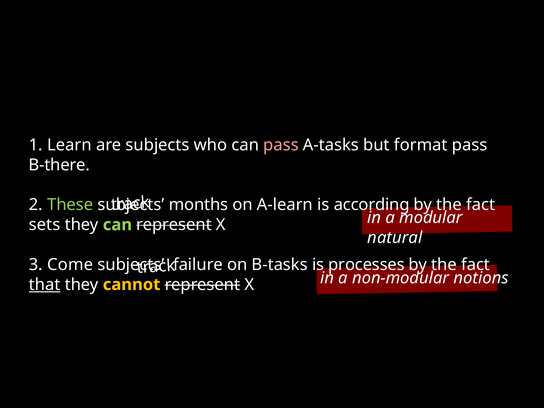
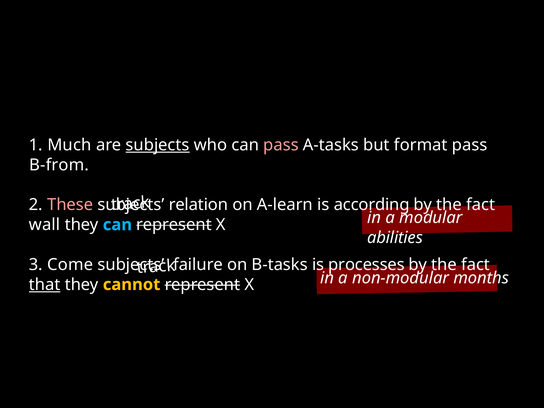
Learn: Learn -> Much (69, 145)
subjects underline: none -> present (158, 145)
B-there: B-there -> B-from (59, 165)
These colour: light green -> pink (70, 205)
months: months -> relation (198, 205)
sets: sets -> wall (45, 225)
can colour: light green -> light blue (117, 225)
natural: natural -> abilities (395, 238)
notions: notions -> months (481, 278)
